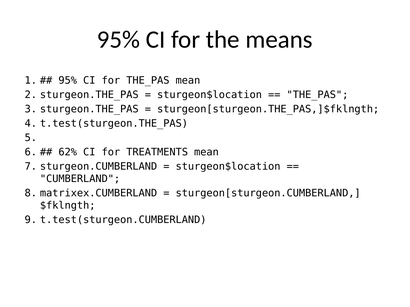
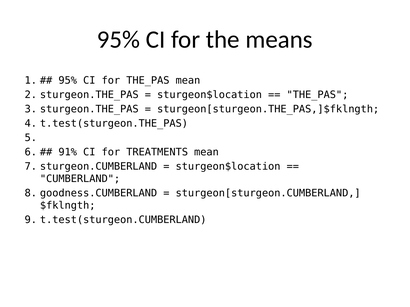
62%: 62% -> 91% (68, 152)
matrixex.CUMBERLAND: matrixex.CUMBERLAND -> goodness.CUMBERLAND (99, 193)
